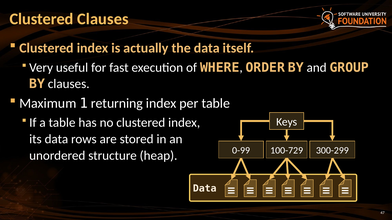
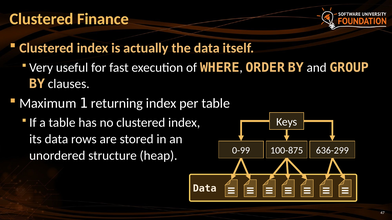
Clustered Clauses: Clauses -> Finance (103, 19)
100-729: 100-729 -> 100-875 (287, 151)
300-299: 300-299 -> 636-299 (332, 151)
